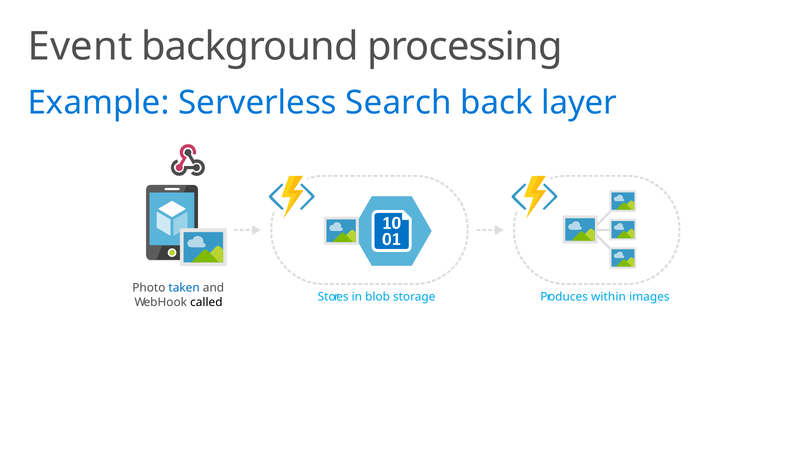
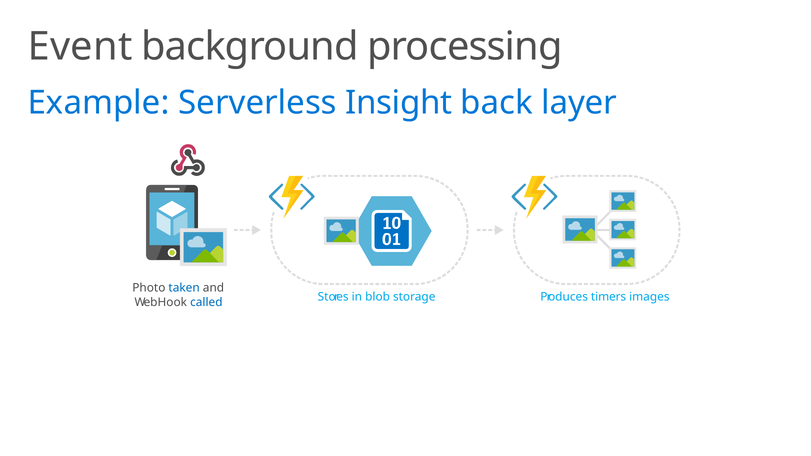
Search: Search -> Insight (399, 103)
called colour: black -> blue (206, 302)
within: within -> timers (609, 297)
